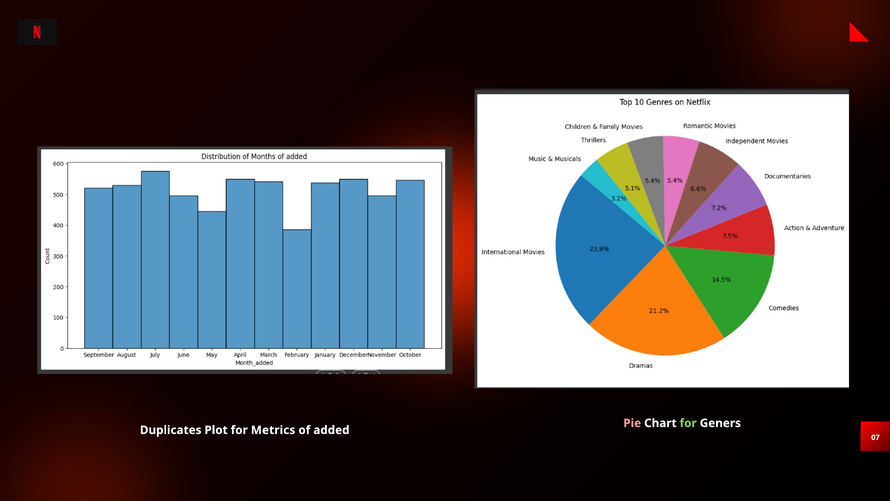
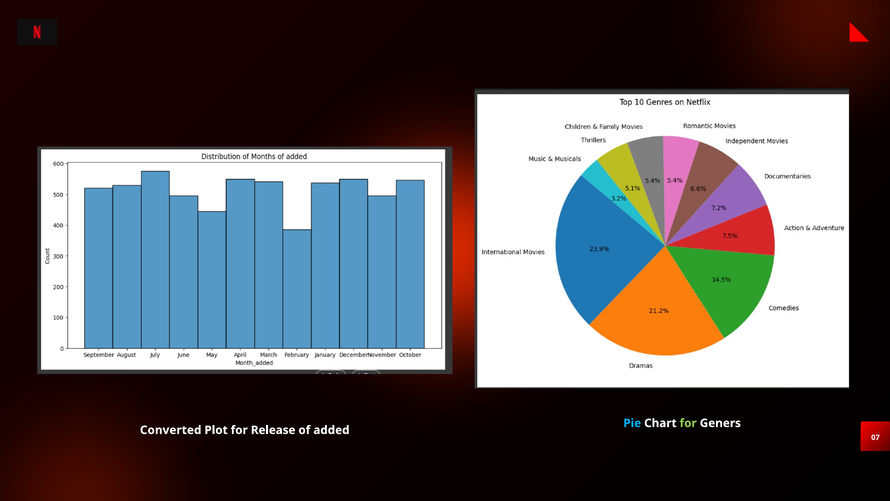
Pie colour: pink -> light blue (632, 423)
Duplicates: Duplicates -> Converted (171, 430)
Metrics: Metrics -> Release (273, 430)
